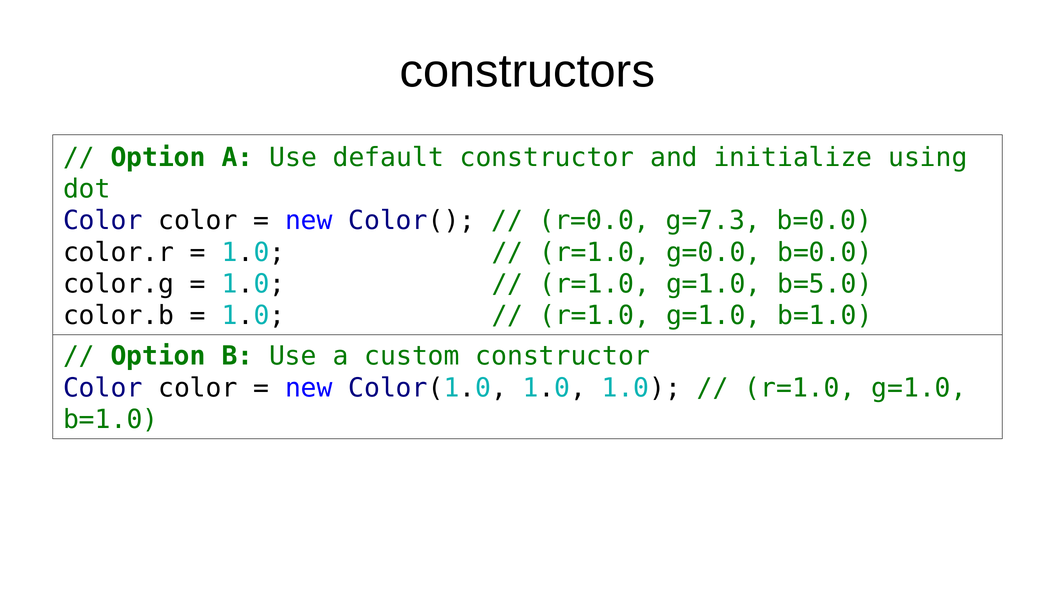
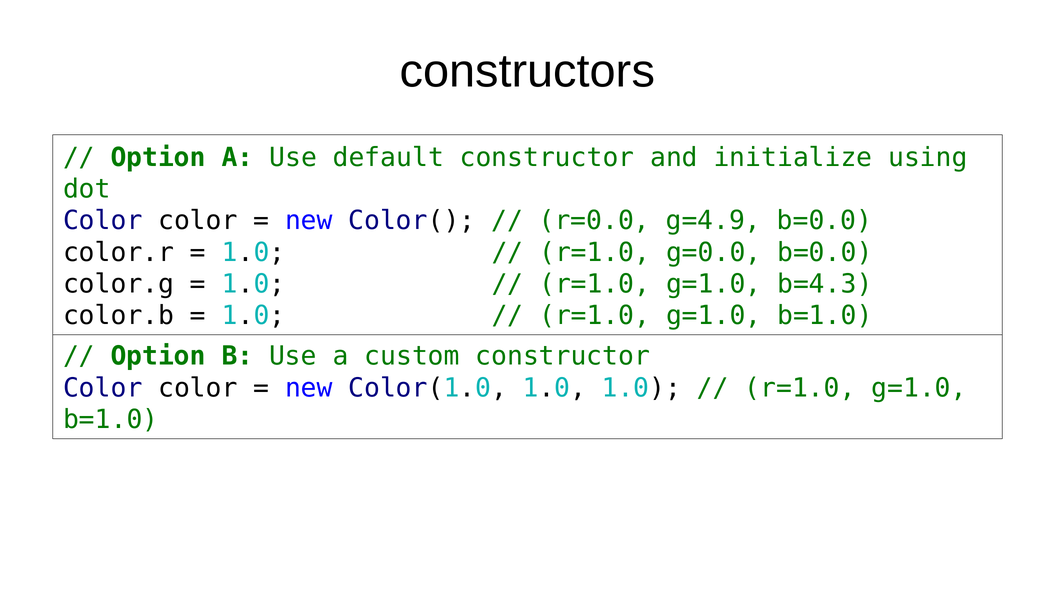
g=7.3: g=7.3 -> g=4.9 (713, 221)
b=5.0: b=5.0 -> b=4.3 (825, 284)
